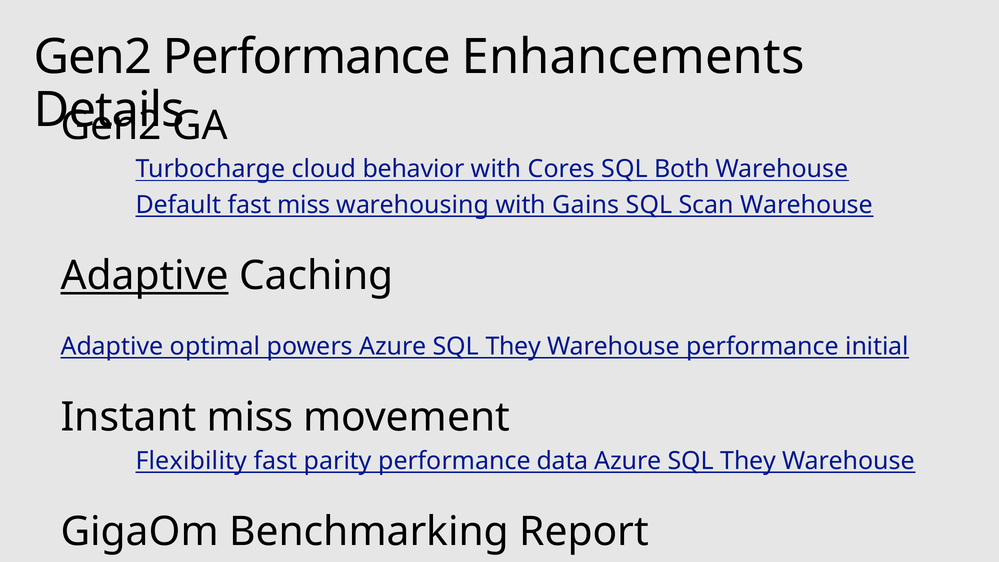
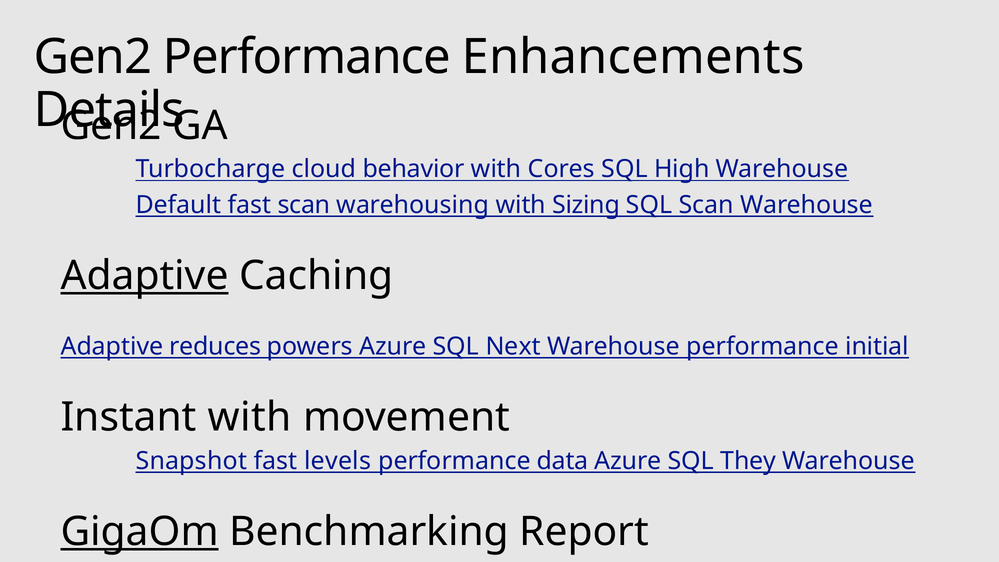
Both: Both -> High (682, 169)
fast miss: miss -> scan (304, 205)
Gains: Gains -> Sizing (586, 205)
optimal: optimal -> reduces (215, 346)
powers Azure SQL They: They -> Next (513, 346)
Instant miss: miss -> with (250, 417)
Flexibility: Flexibility -> Snapshot (191, 461)
parity: parity -> levels (338, 461)
GigaOm underline: none -> present (140, 532)
